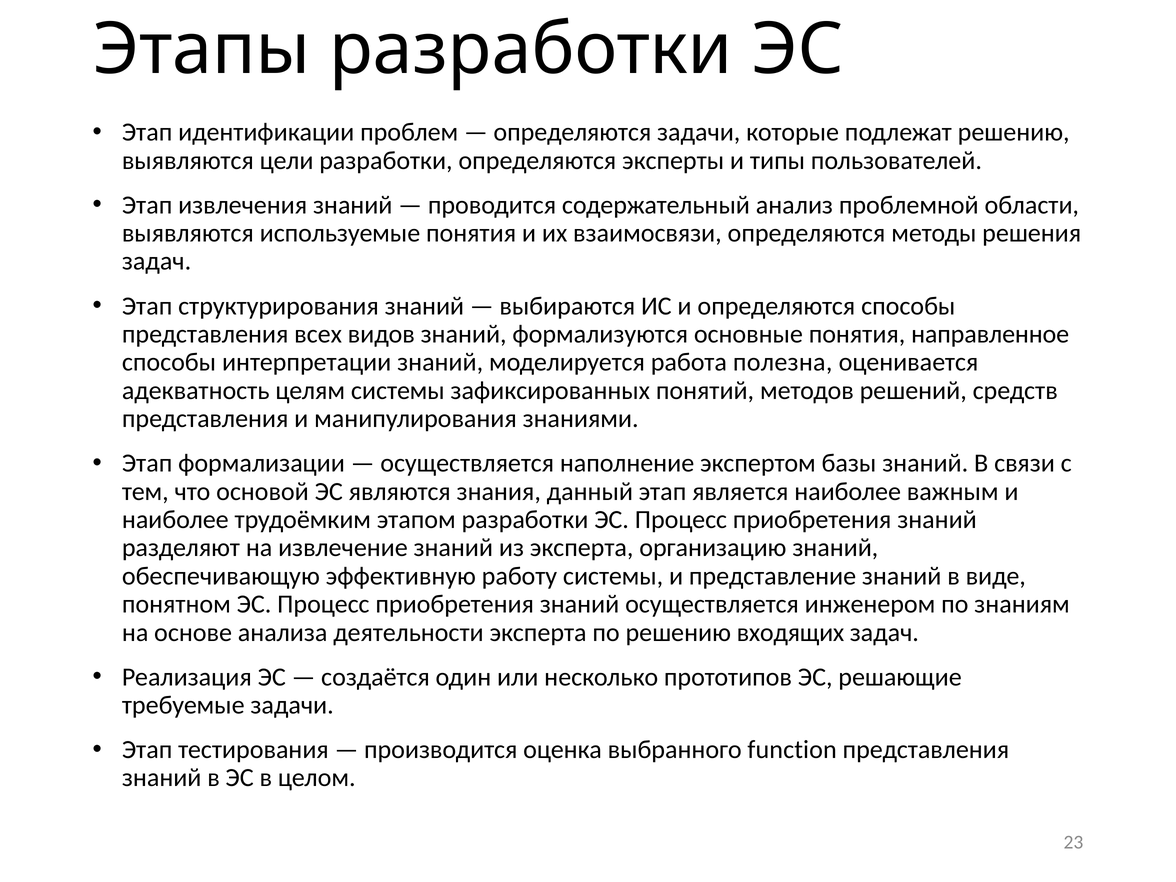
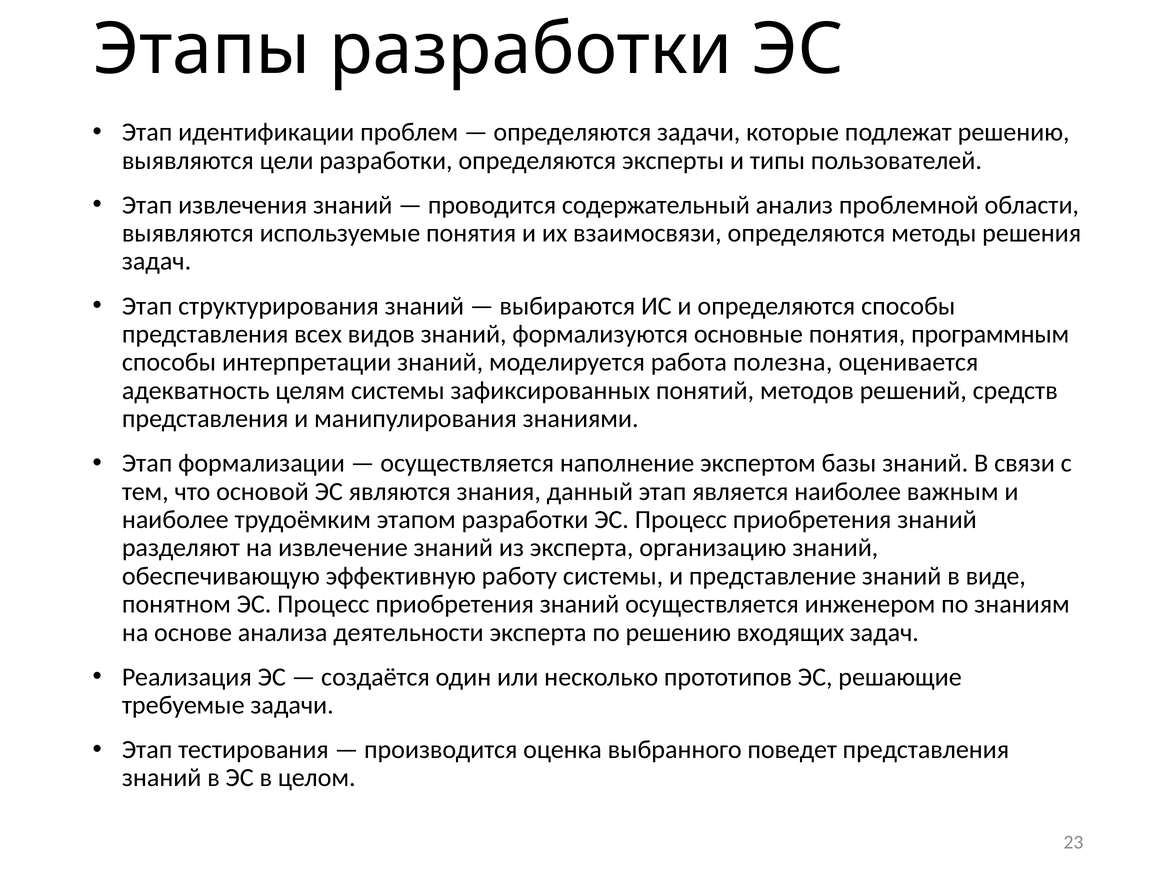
направленное: направленное -> программным (990, 334)
function: function -> поведет (792, 750)
